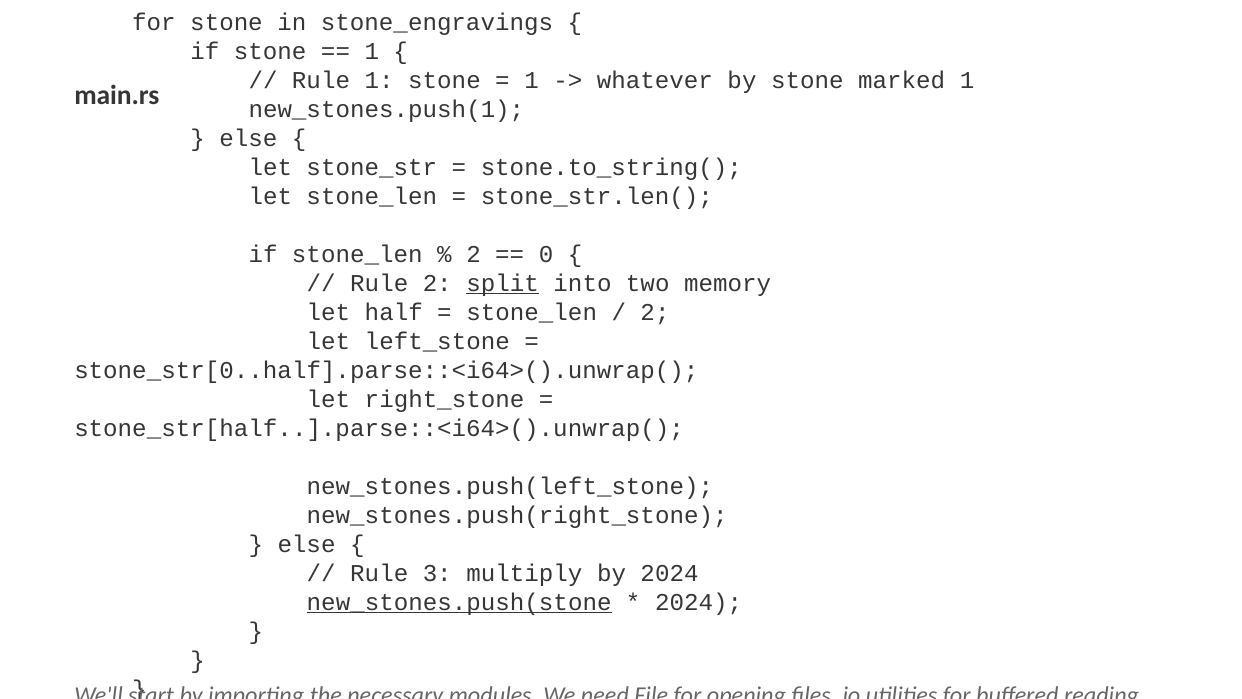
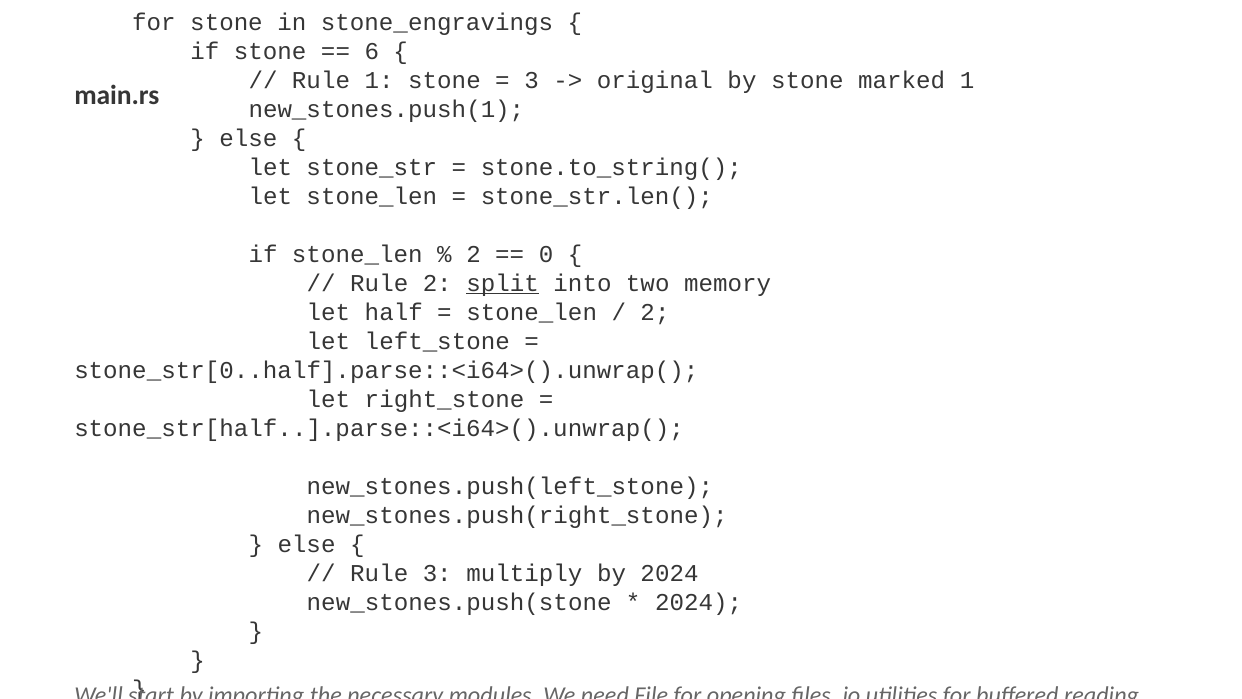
1: 1 -> 6 (372, 51)
1: 1 -> 3 (532, 80)
whatever: whatever -> original (655, 80)
new_stones.push(stone underline: present -> none (459, 602)
